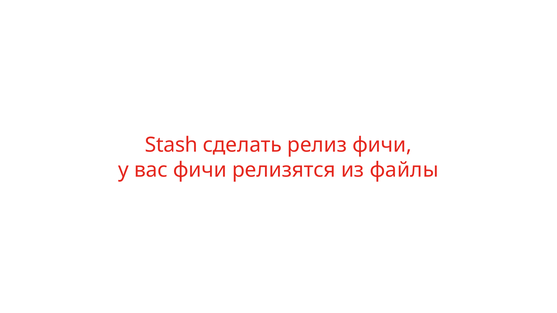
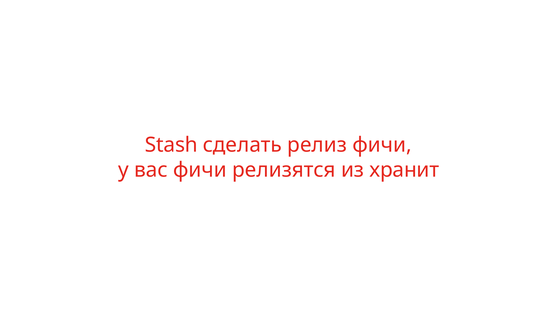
файлы: файлы -> хранит (404, 170)
